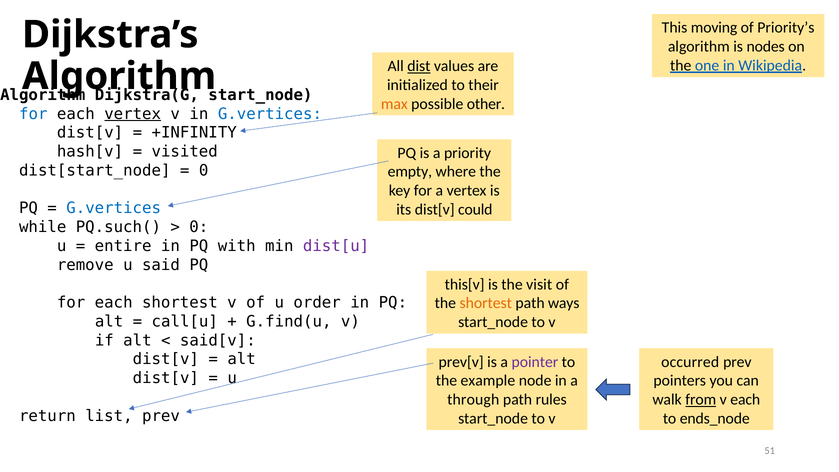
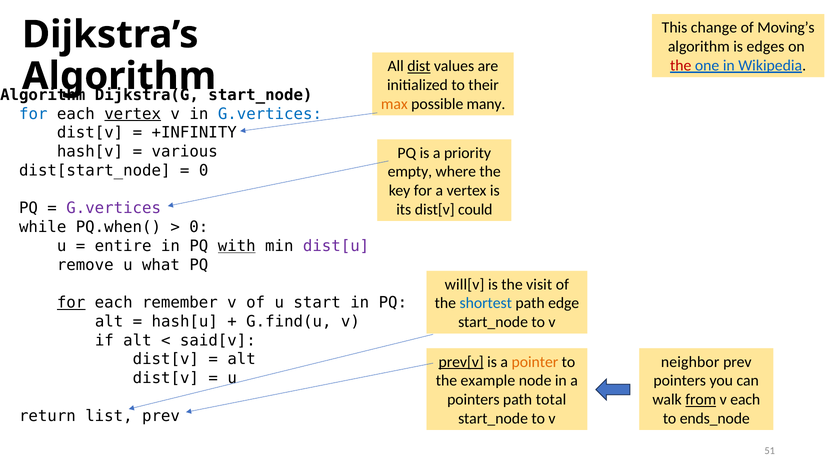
moving: moving -> change (714, 28)
Priority’s: Priority’s -> Moving’s (786, 28)
nodes: nodes -> edges (766, 47)
the colour: black -> red (681, 65)
other: other -> many (486, 104)
visited: visited -> various (185, 152)
G.vertices colour: blue -> purple (114, 208)
PQ.such(: PQ.such( -> PQ.when( (118, 227)
with underline: none -> present (237, 246)
said: said -> what (161, 265)
this[v: this[v -> will[v (465, 284)
for underline: none -> present (71, 303)
each shortest: shortest -> remember (180, 303)
order: order -> start (317, 303)
shortest colour: orange -> blue (486, 303)
ways: ways -> edge (564, 303)
call[u: call[u -> hash[u (185, 321)
prev[v underline: none -> present (461, 362)
pointer colour: purple -> orange (535, 362)
occurred: occurred -> neighbor (690, 362)
through: through -> pointers (473, 400)
rules: rules -> total (551, 400)
